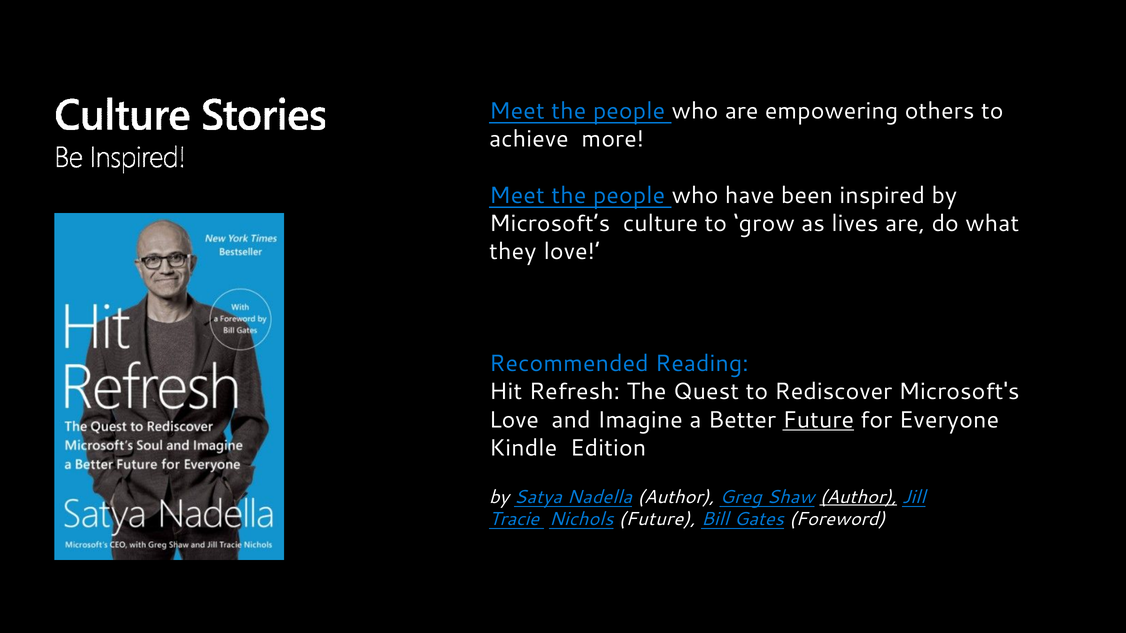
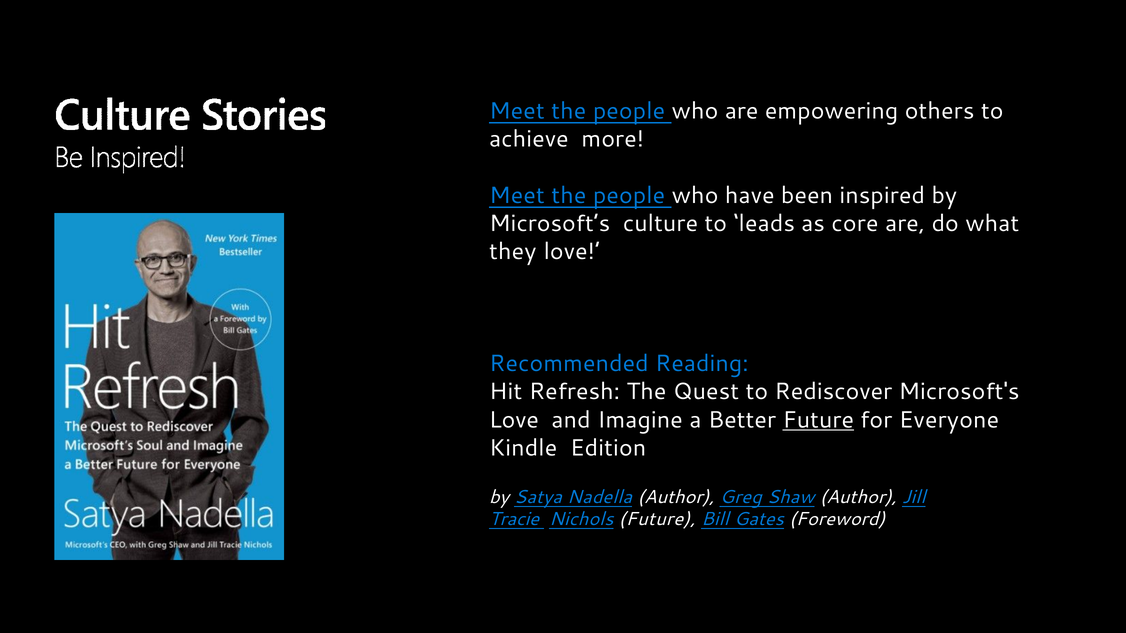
grow: grow -> leads (764, 224)
lives: lives -> core (855, 224)
Author underline: present -> none (858, 497)
